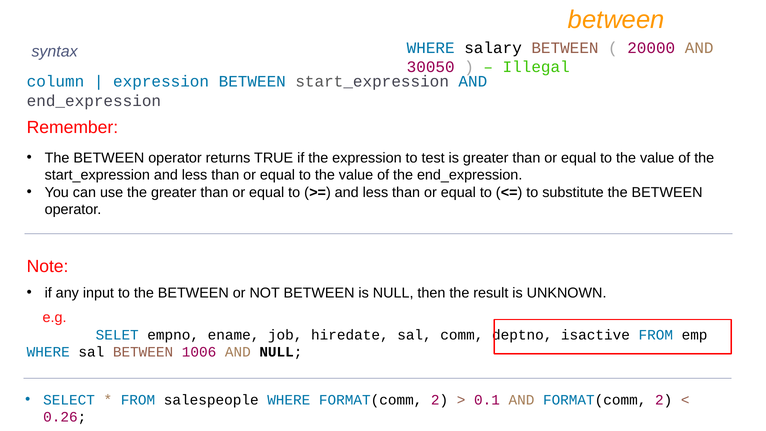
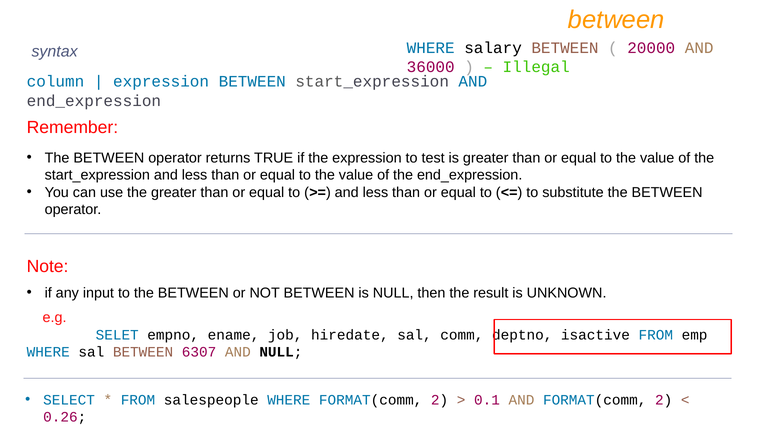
30050: 30050 -> 36000 (431, 67)
1006: 1006 -> 6307 (199, 352)
